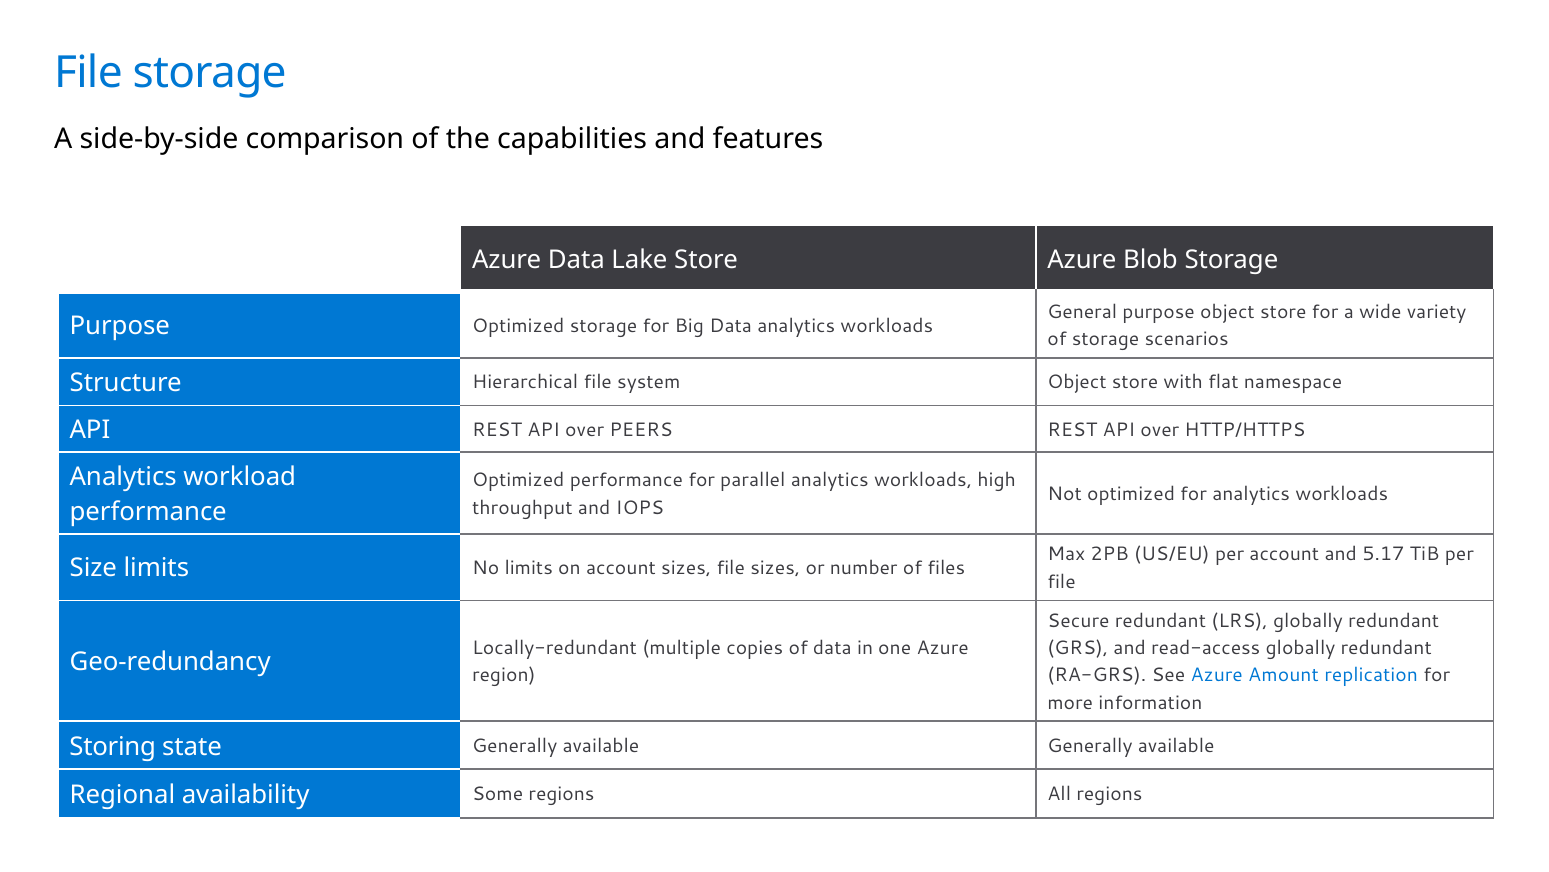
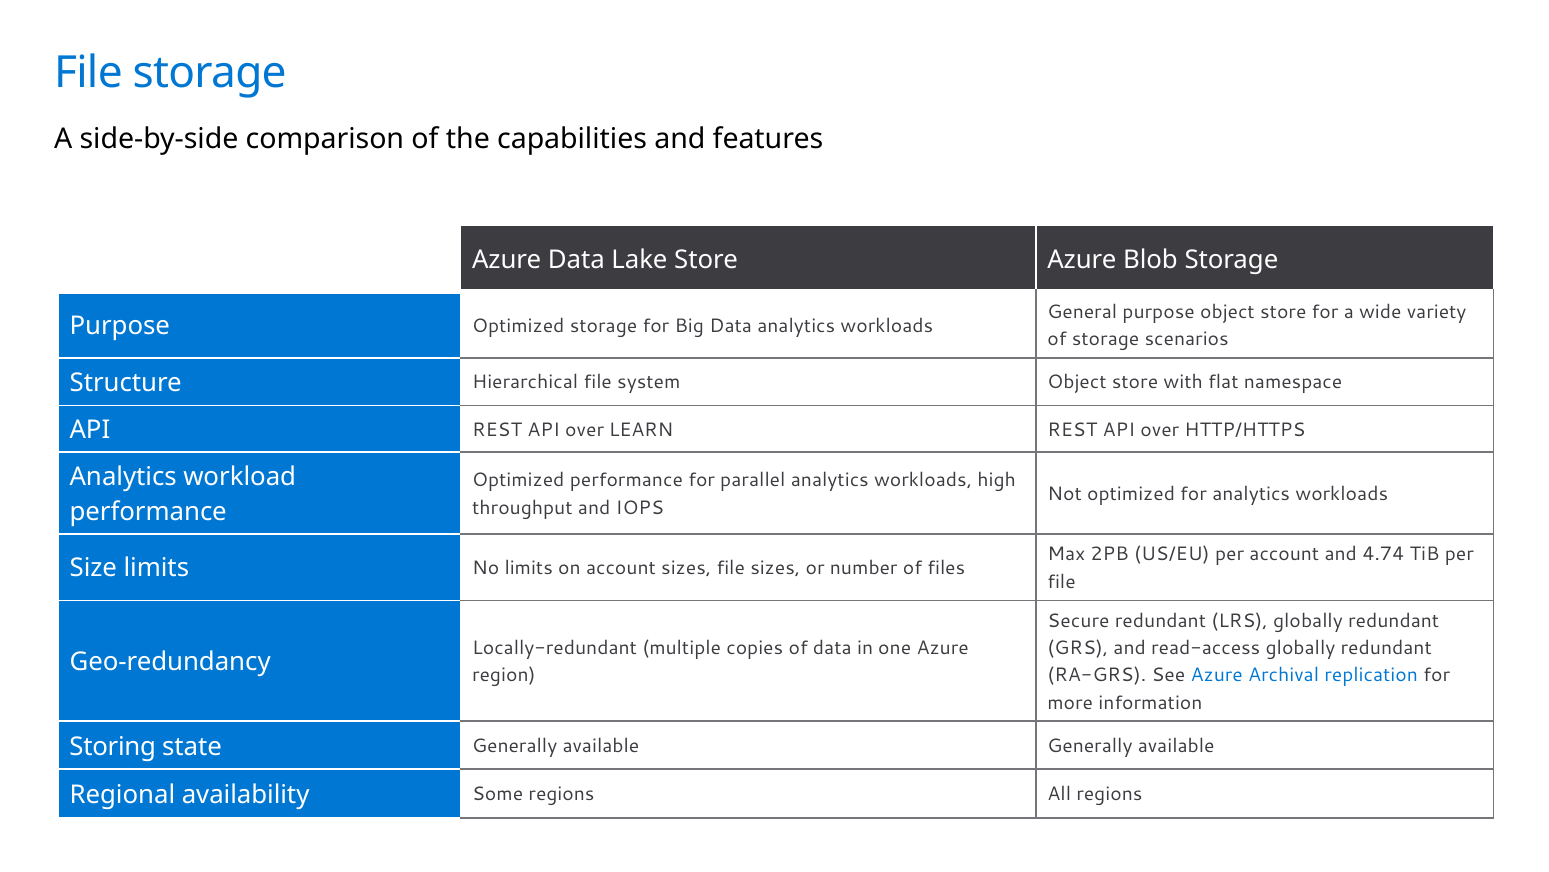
PEERS: PEERS -> LEARN (641, 429)
5.17: 5.17 -> 4.74 (1383, 554)
Amount: Amount -> Archival (1284, 675)
